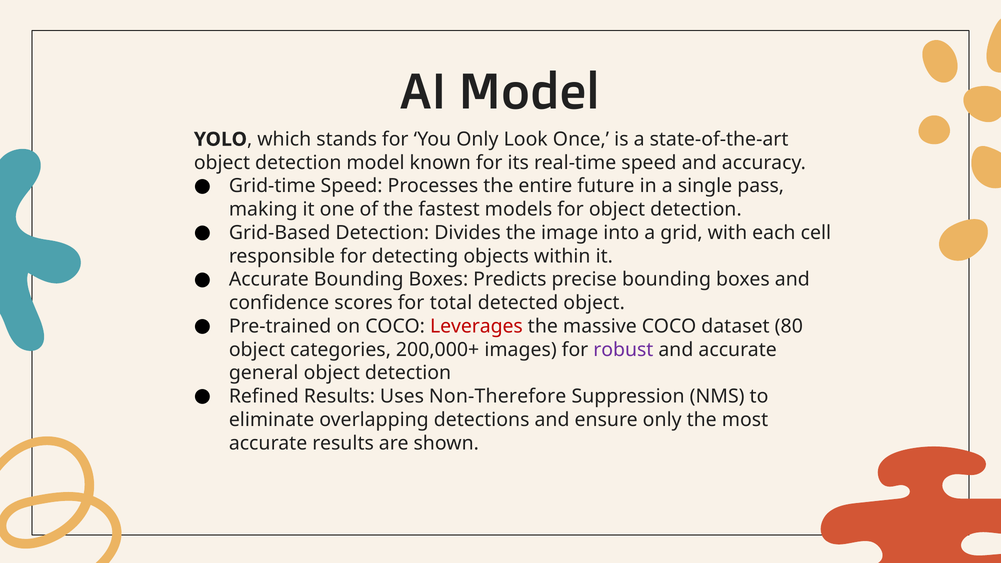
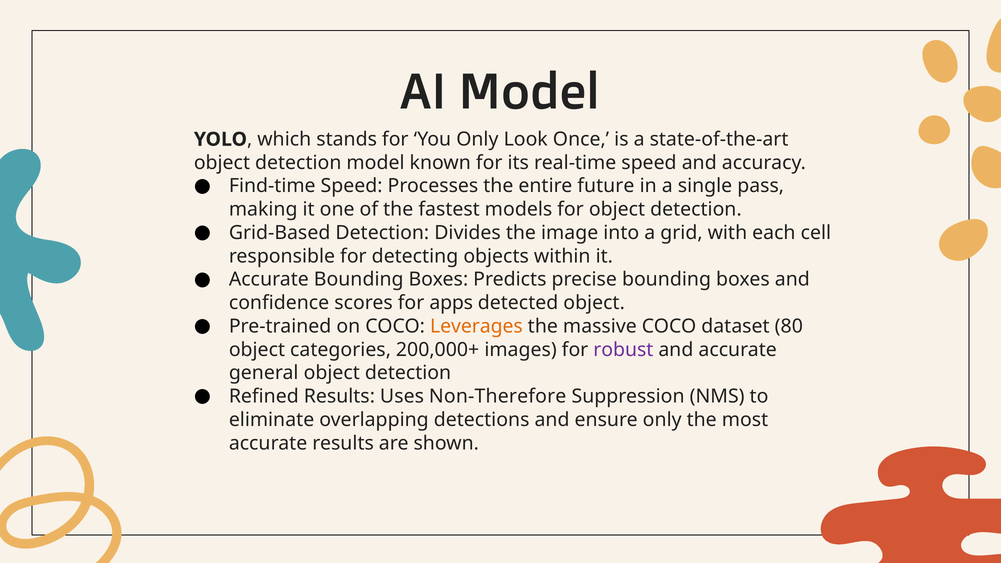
Grid-time: Grid-time -> Find-time (272, 186)
total: total -> apps (451, 303)
Leverages colour: red -> orange (476, 326)
